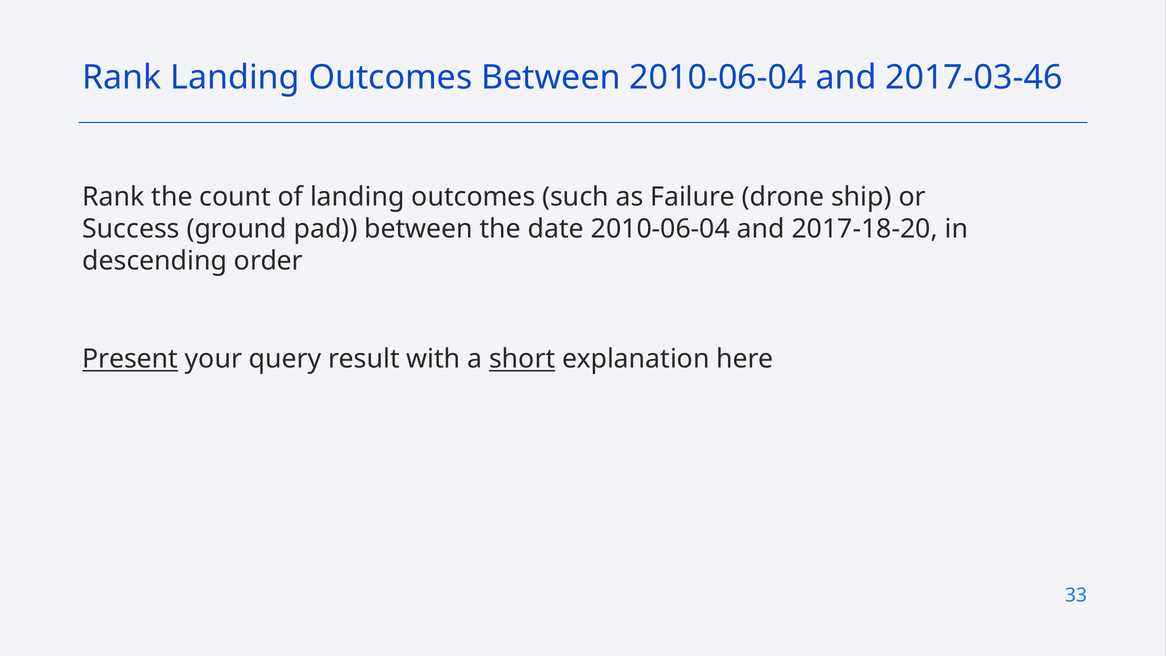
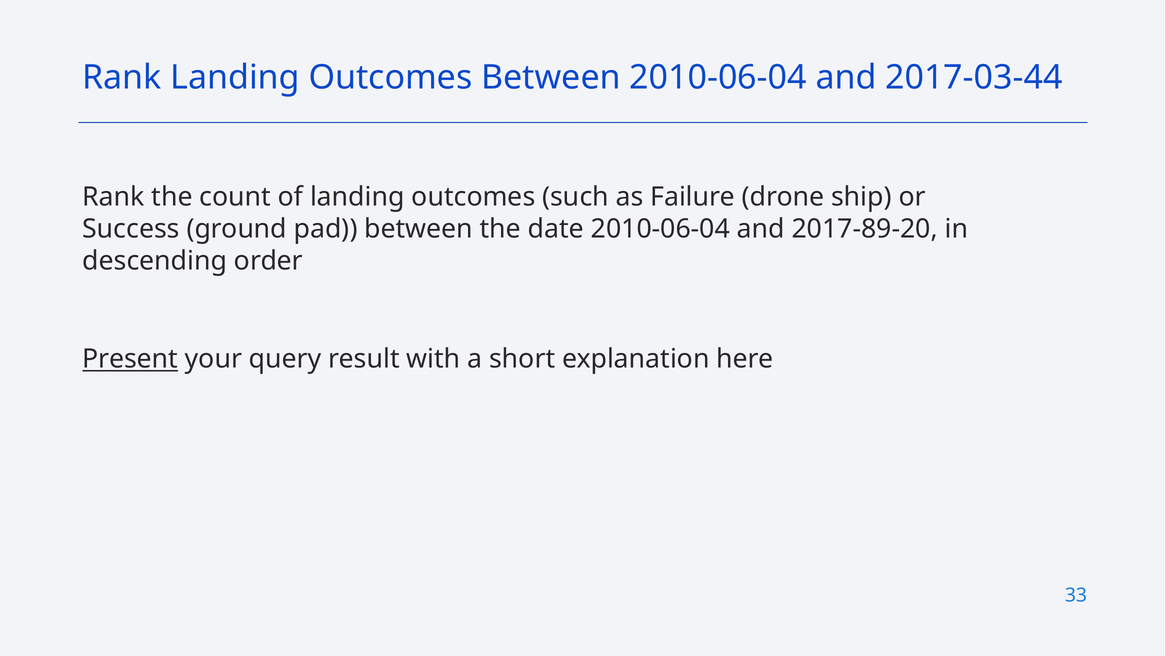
2017-03-46: 2017-03-46 -> 2017-03-44 (974, 78)
2017-18-20: 2017-18-20 -> 2017-89-20 (865, 229)
short underline: present -> none (522, 359)
